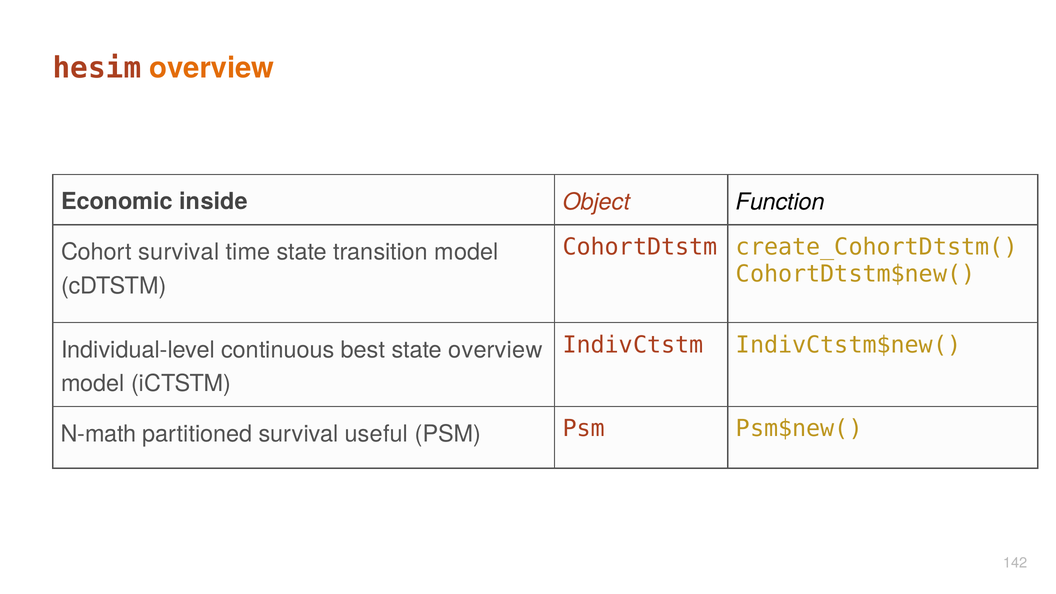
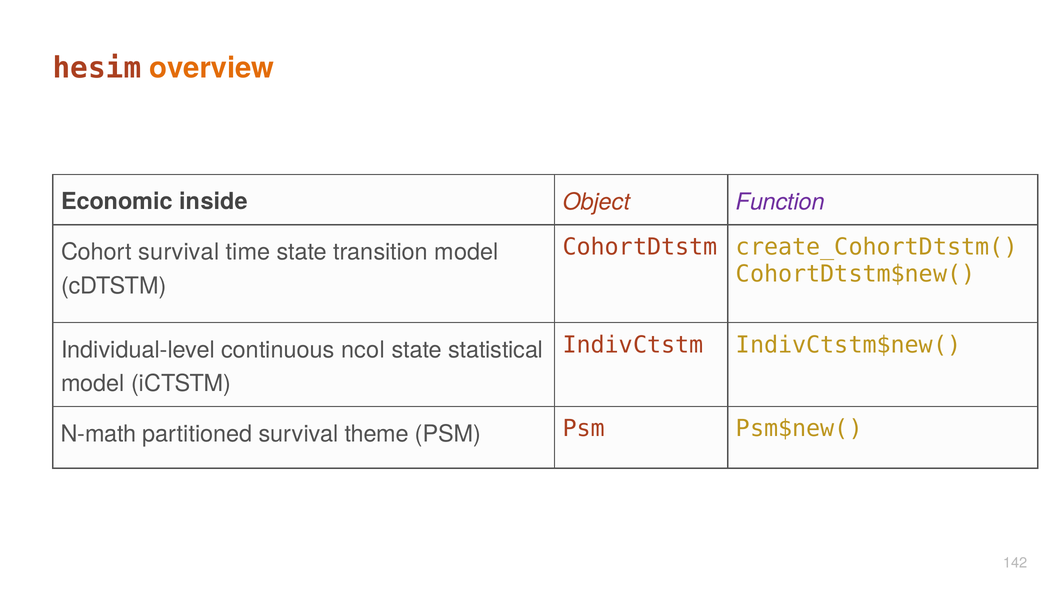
Function colour: black -> purple (780, 202)
best: best -> ncol (363, 350)
state overview: overview -> statistical (496, 350)
useful: useful -> theme (377, 434)
